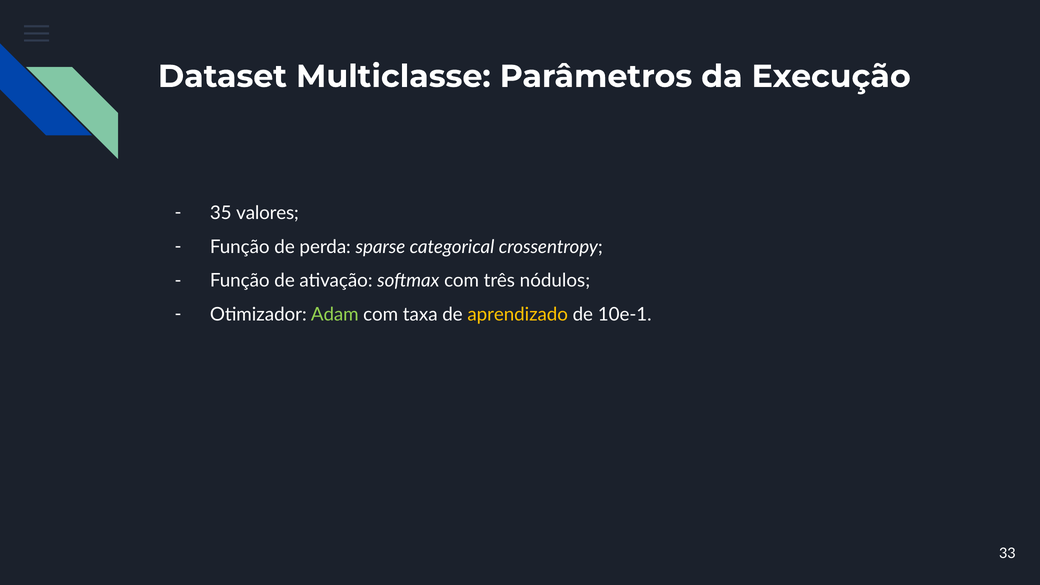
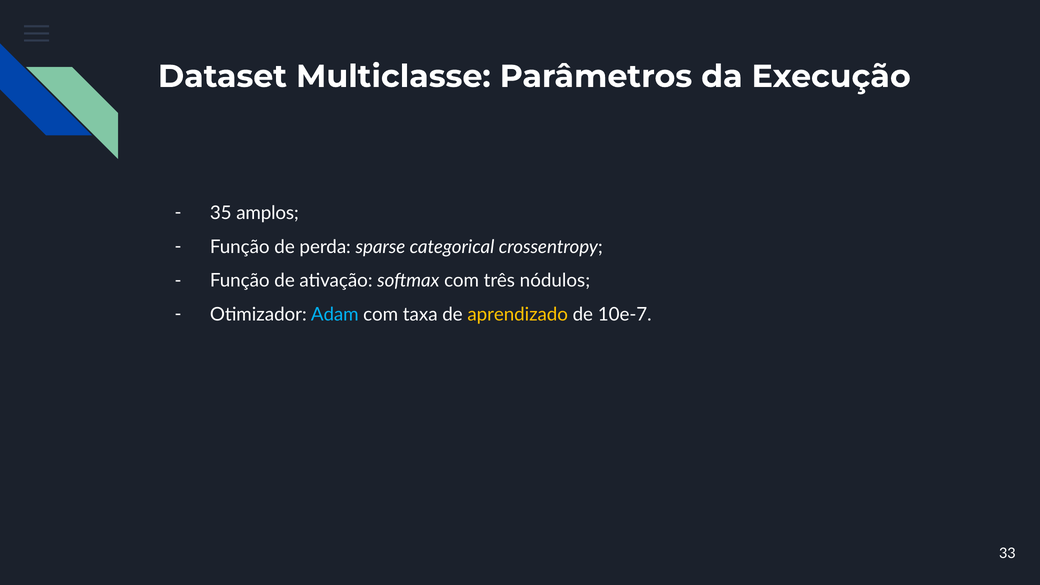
valores: valores -> amplos (268, 213)
Adam colour: light green -> light blue (335, 315)
10e-1: 10e-1 -> 10e-7 (625, 315)
